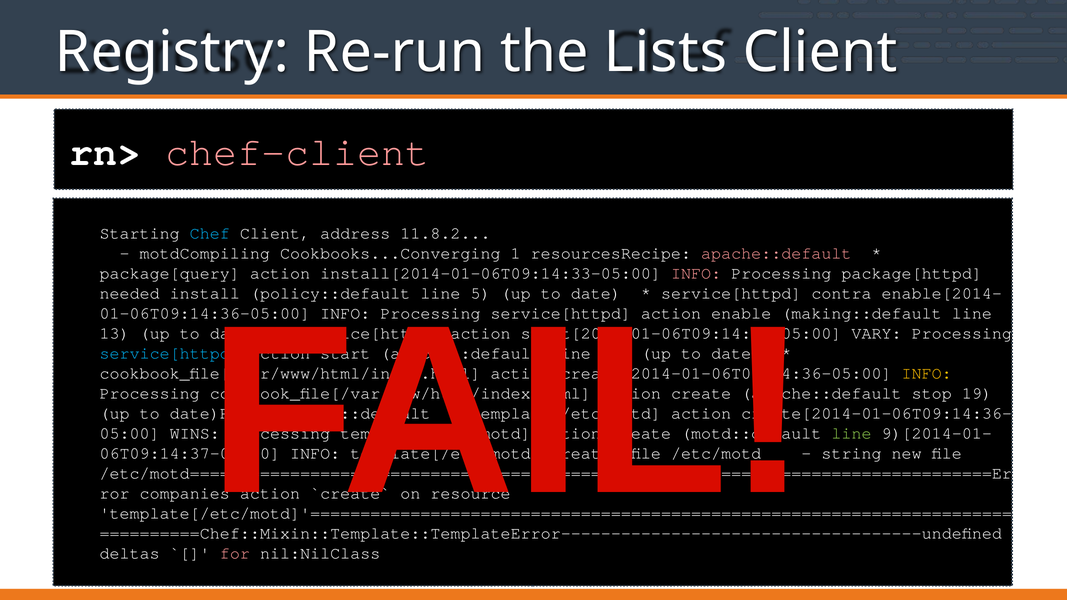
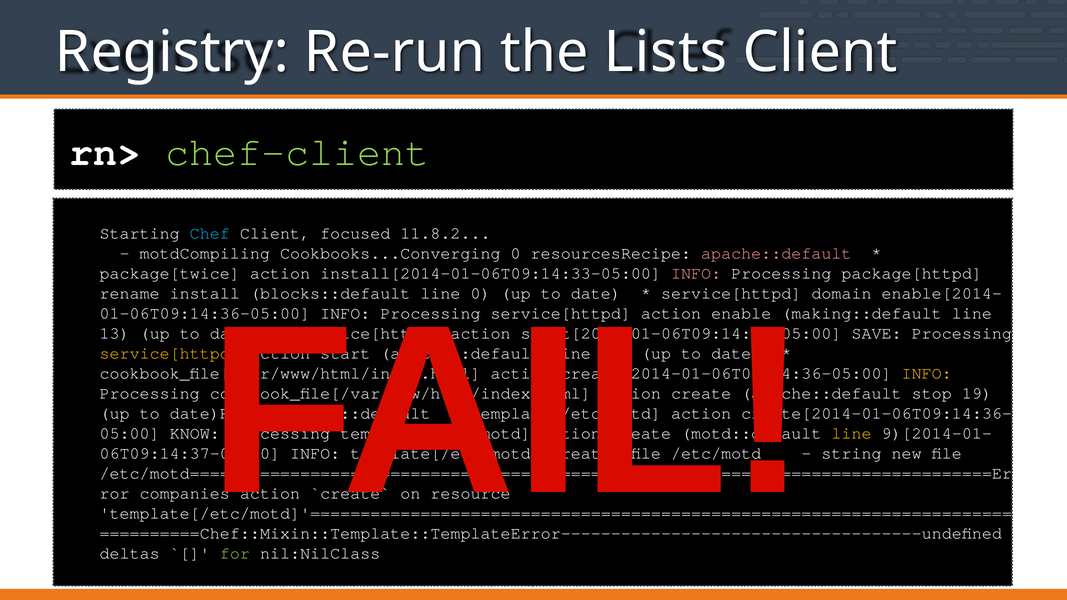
chef-client colour: pink -> light green (297, 152)
address: address -> focused (355, 233)
Cookbooks...Converging 1: 1 -> 0 (516, 253)
package[query: package[query -> package[twice (170, 273)
needed: needed -> rename (130, 293)
policy::default: policy::default -> blocks::default (330, 293)
line 5: 5 -> 0 (481, 293)
contra: contra -> domain (842, 293)
VARY: VARY -> SAVE (877, 333)
service[httpd colour: light blue -> yellow (170, 353)
WINS: WINS -> KNOW (195, 433)
line colour: light green -> yellow (852, 433)
for colour: pink -> light green (235, 553)
